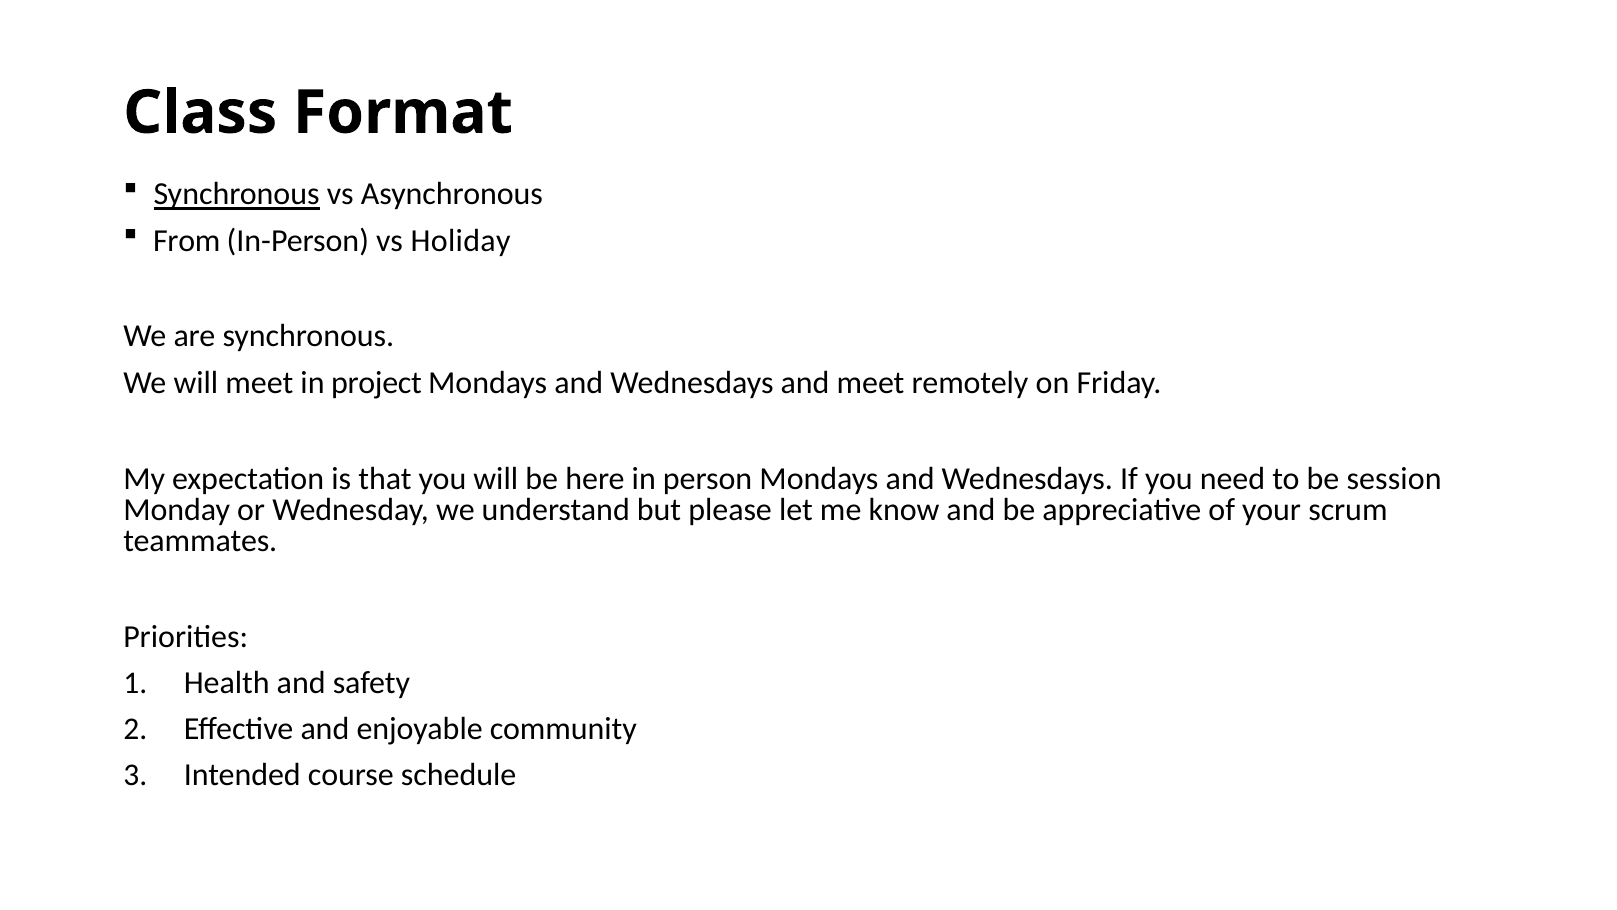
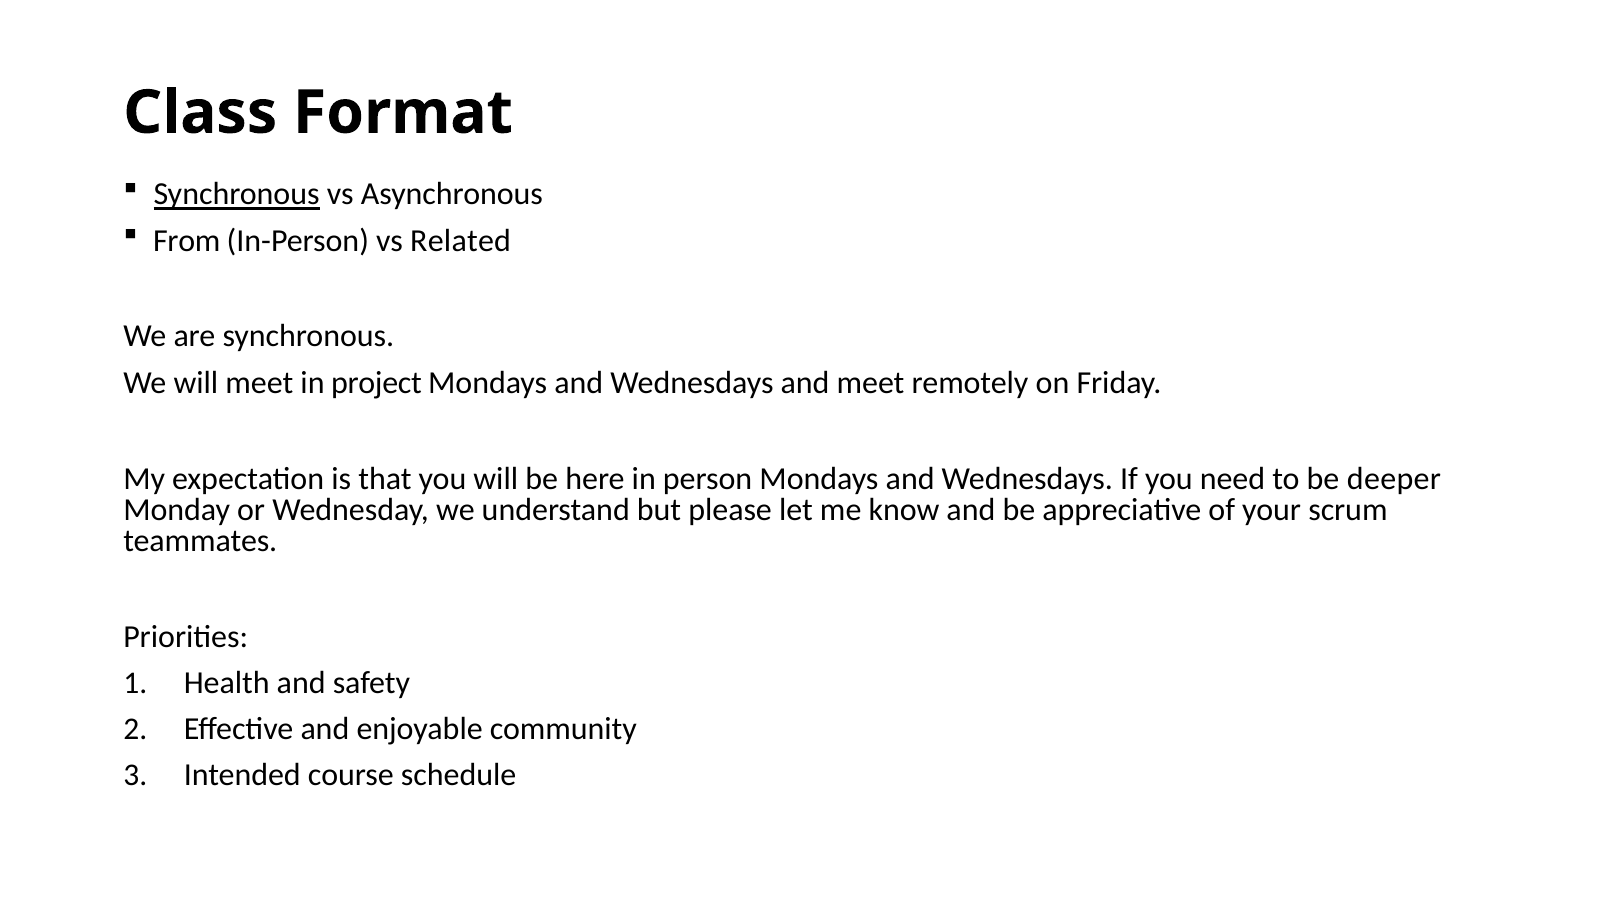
Holiday: Holiday -> Related (461, 240)
session: session -> deeper (1394, 478)
